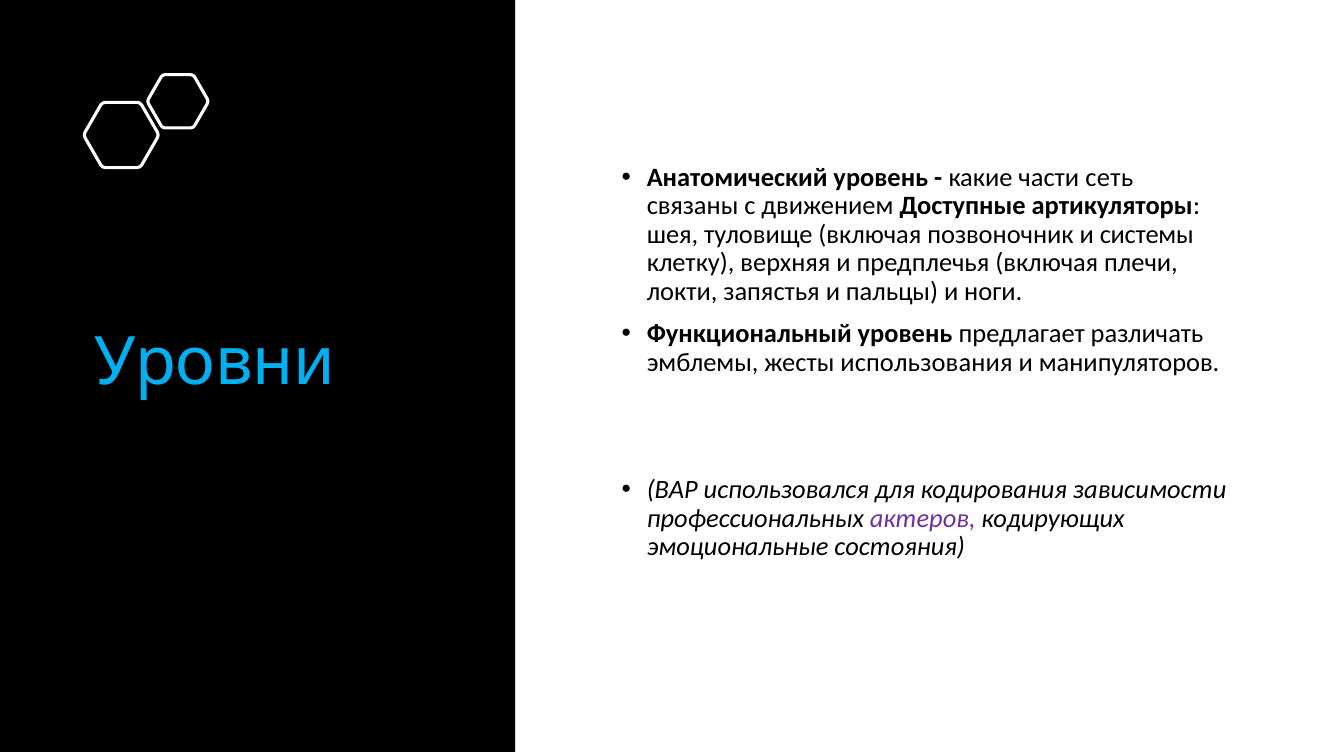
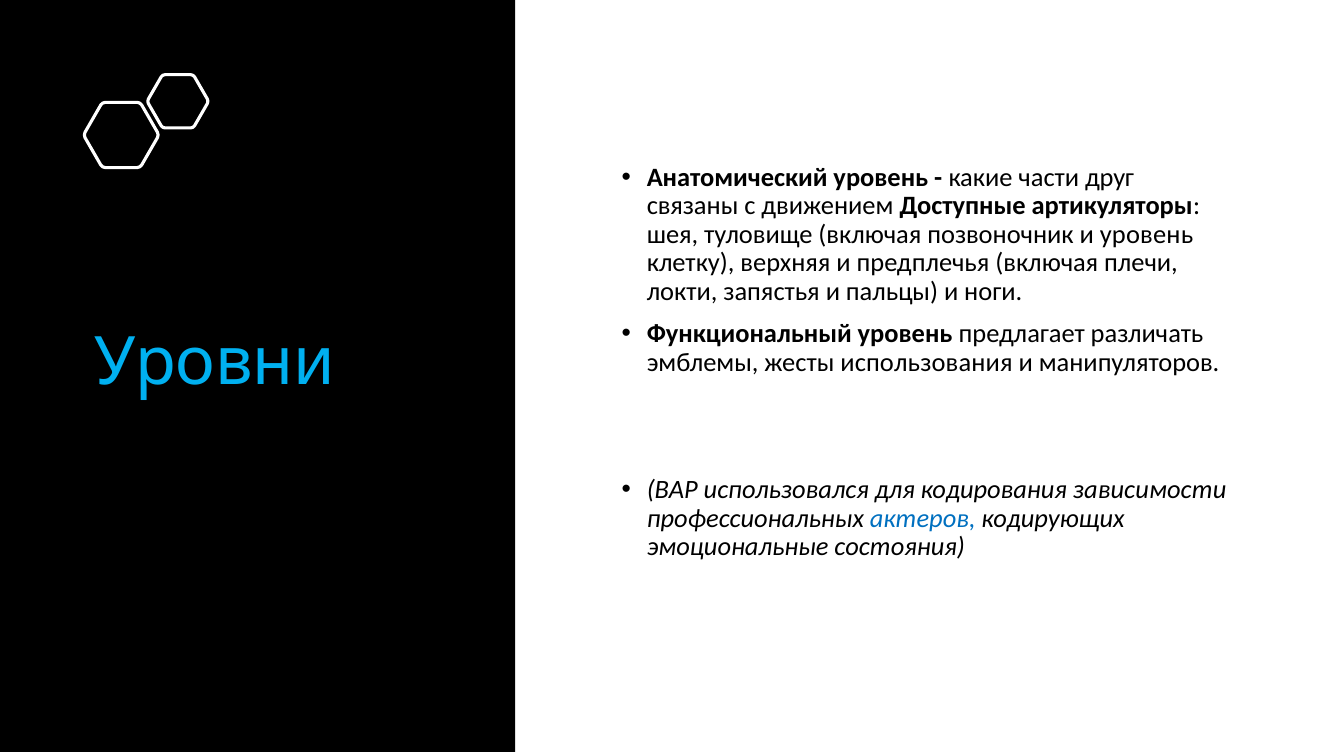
сеть: сеть -> друг (1110, 178)
и системы: системы -> уровень (1147, 235)
актеров colour: purple -> blue (923, 519)
